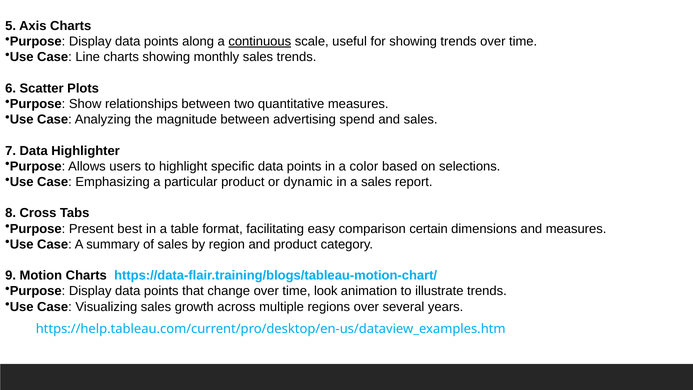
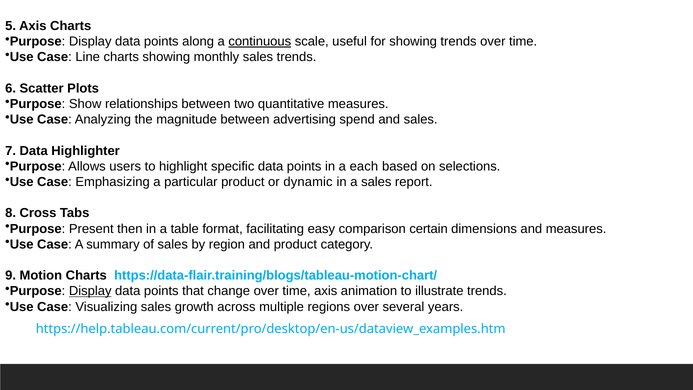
color: color -> each (364, 166)
best: best -> then (130, 229)
Display underline: none -> present (90, 291)
time look: look -> axis (326, 291)
